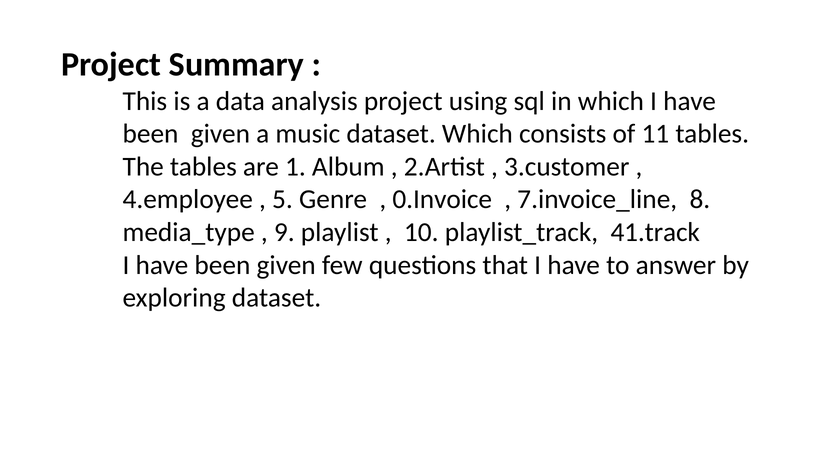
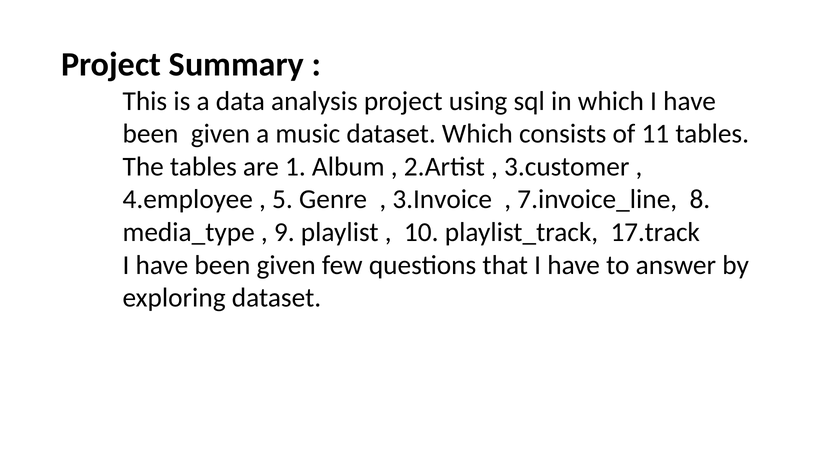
0.Invoice: 0.Invoice -> 3.Invoice (442, 200)
41.track: 41.track -> 17.track (655, 232)
